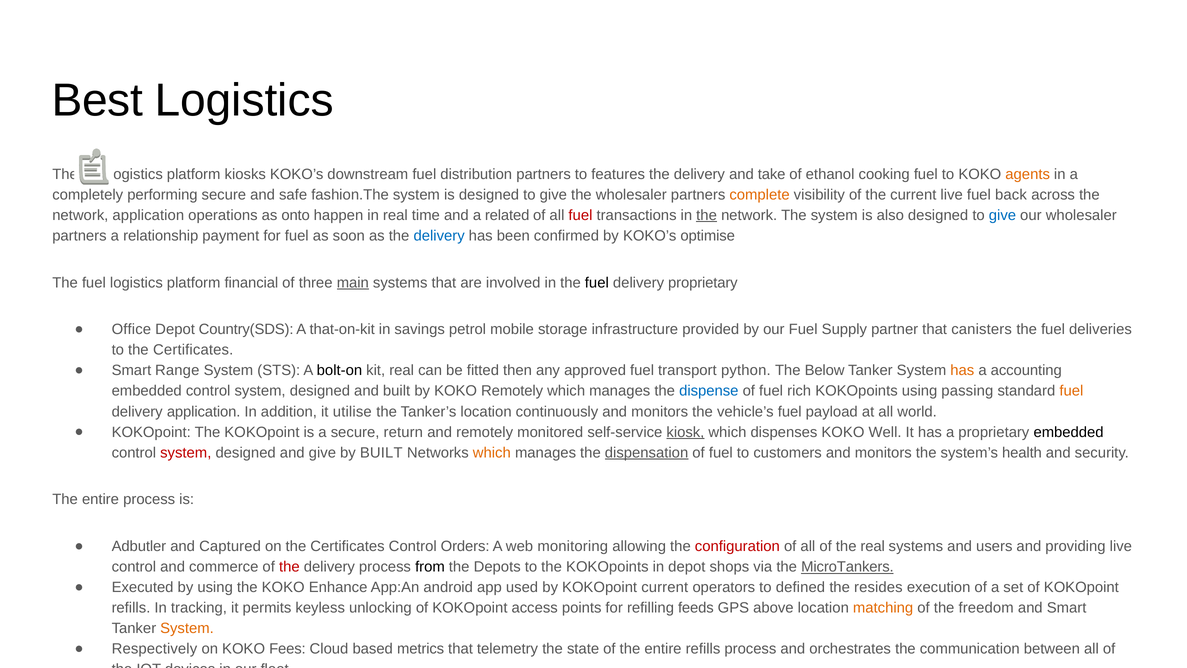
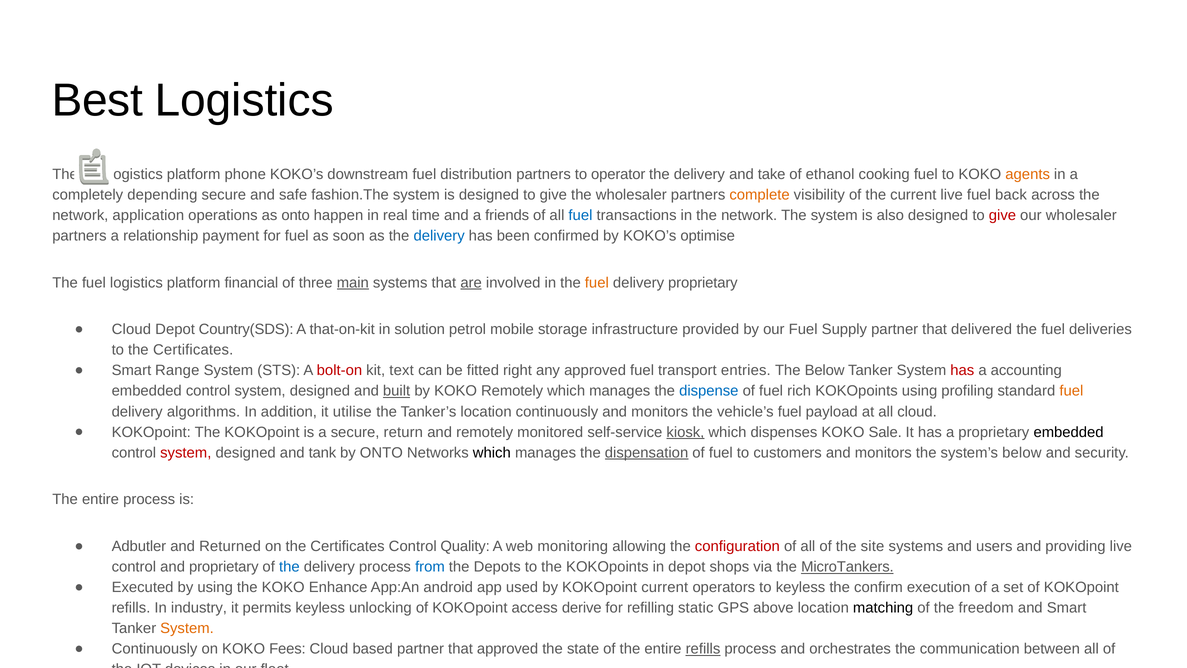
kiosks: kiosks -> phone (245, 174)
features: features -> operator (618, 174)
performing: performing -> depending (162, 195)
related: related -> friends (507, 215)
fuel colour: red -> blue (580, 215)
the underline: present -> none (707, 215)
give colour: blue -> red (1002, 215)
are underline: none -> present (471, 283)
fuel colour: black -> orange (597, 283)
Office: Office -> Cloud (131, 329)
savings: savings -> solution (420, 329)
canisters: canisters -> delivered (982, 329)
bolt-on colour: black -> red (339, 370)
kit real: real -> text (402, 370)
then: then -> right (517, 370)
python: python -> entries (746, 370)
has colour: orange -> red (962, 370)
built underline: none -> present (397, 391)
passing: passing -> profiling (967, 391)
delivery application: application -> algorithms (204, 411)
all world: world -> cloud (917, 411)
Well: Well -> Sale (885, 432)
and give: give -> tank (322, 452)
by BUILT: BUILT -> ONTO (381, 452)
which colour: orange -> black (492, 452)
system’s health: health -> below (1022, 452)
Captured: Captured -> Returned (230, 546)
Orders: Orders -> Quality (465, 546)
the real: real -> site (873, 546)
and commerce: commerce -> proprietary (224, 567)
the colour: red -> blue (289, 567)
from colour: black -> blue (430, 567)
to defined: defined -> keyless (801, 587)
resides: resides -> confirm (878, 587)
tracking: tracking -> industry (199, 608)
points: points -> derive (582, 608)
feeds: feeds -> static (696, 608)
matching colour: orange -> black (883, 608)
Respectively: Respectively -> Continuously (155, 649)
based metrics: metrics -> partner (421, 649)
that telemetry: telemetry -> approved (508, 649)
refills underline: none -> present (703, 649)
